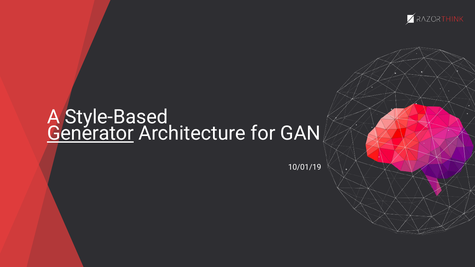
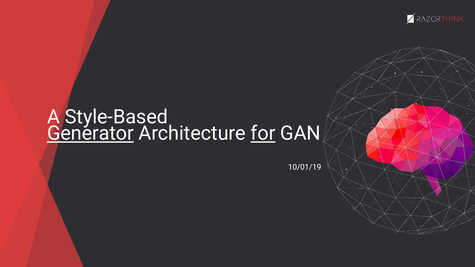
for underline: none -> present (263, 134)
